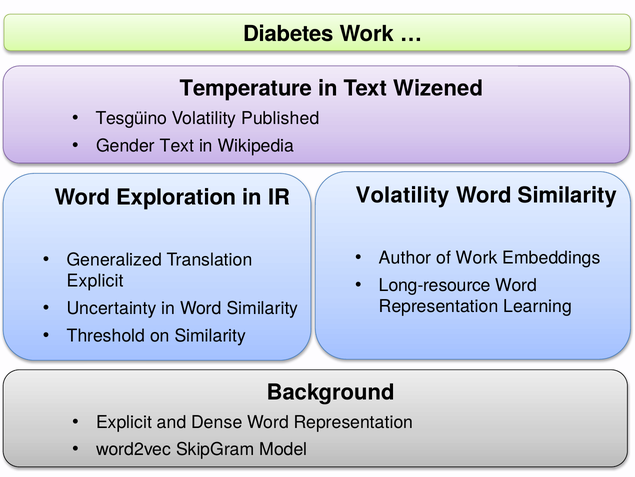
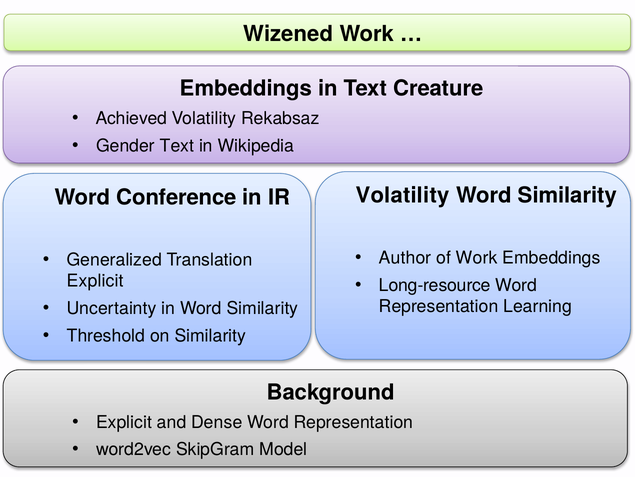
Diabetes: Diabetes -> Wizened (288, 34)
Temperature: Temperature -> Embeddings (246, 88)
Wizened: Wizened -> Creature (438, 88)
Tesgüino: Tesgüino -> Achieved (131, 118)
Published: Published -> Rekabsaz (280, 118)
Exploration: Exploration -> Conference (176, 197)
